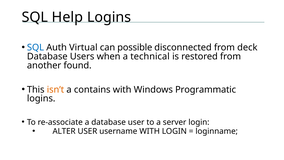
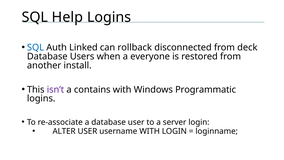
Virtual: Virtual -> Linked (83, 47)
possible: possible -> rollback (135, 47)
technical: technical -> everyone (150, 56)
found: found -> install (78, 65)
isn’t colour: orange -> purple (55, 89)
